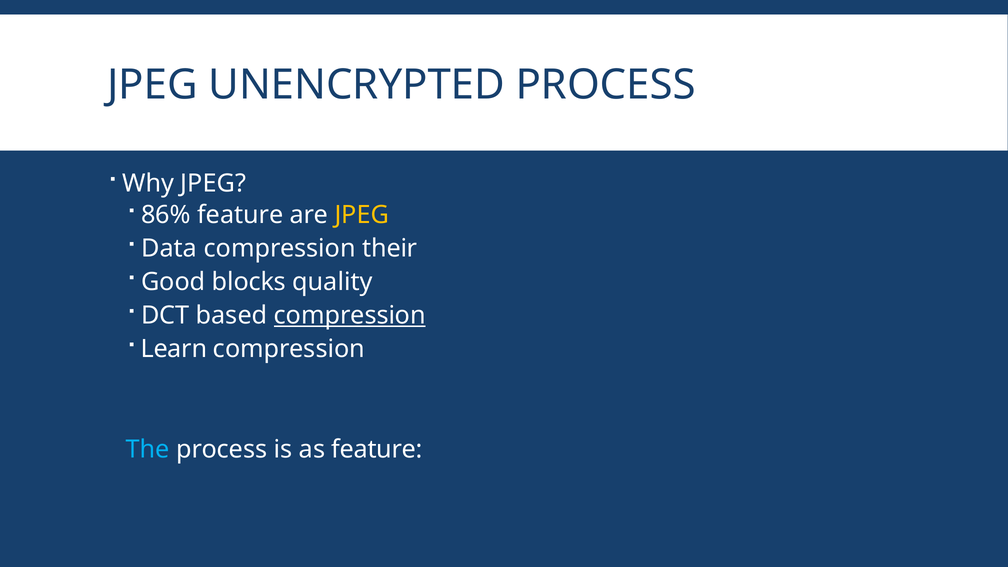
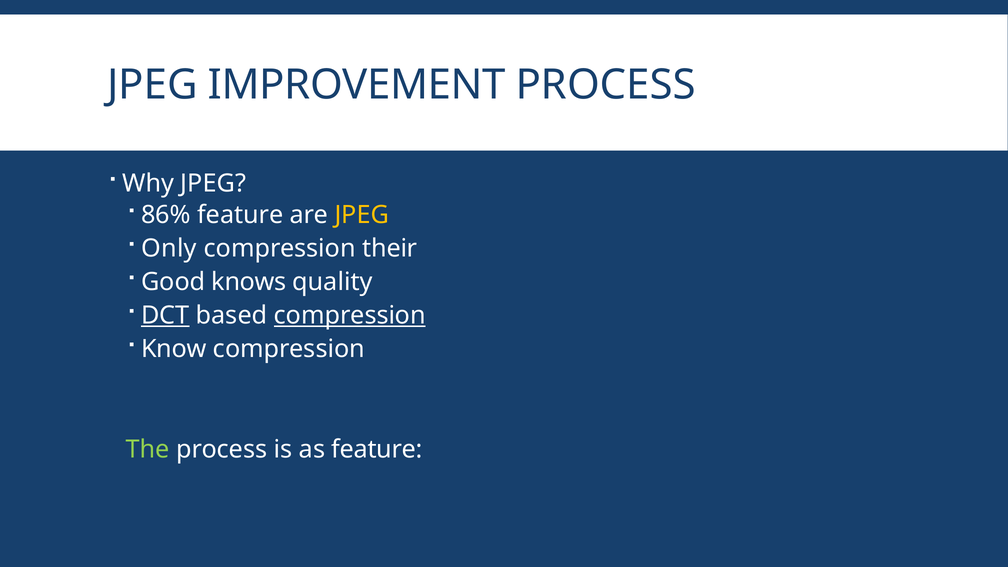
UNENCRYPTED: UNENCRYPTED -> IMPROVEMENT (357, 85)
Data: Data -> Only (169, 249)
blocks: blocks -> knows (249, 282)
DCT underline: none -> present (165, 316)
Learn: Learn -> Know (174, 349)
The colour: light blue -> light green (148, 450)
